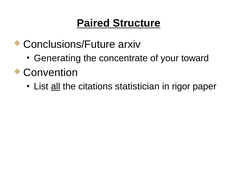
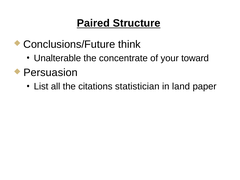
arxiv: arxiv -> think (129, 44)
Generating: Generating -> Unalterable (57, 58)
Convention: Convention -> Persuasion (51, 73)
all underline: present -> none (56, 87)
rigor: rigor -> land (181, 87)
